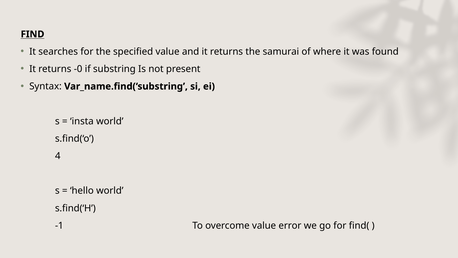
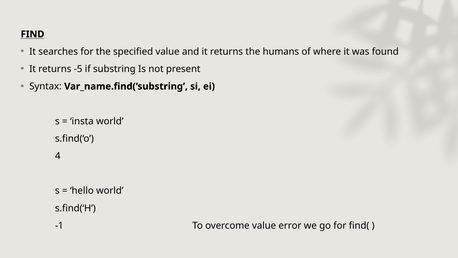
samurai: samurai -> humans (281, 52)
-0: -0 -> -5 (78, 69)
